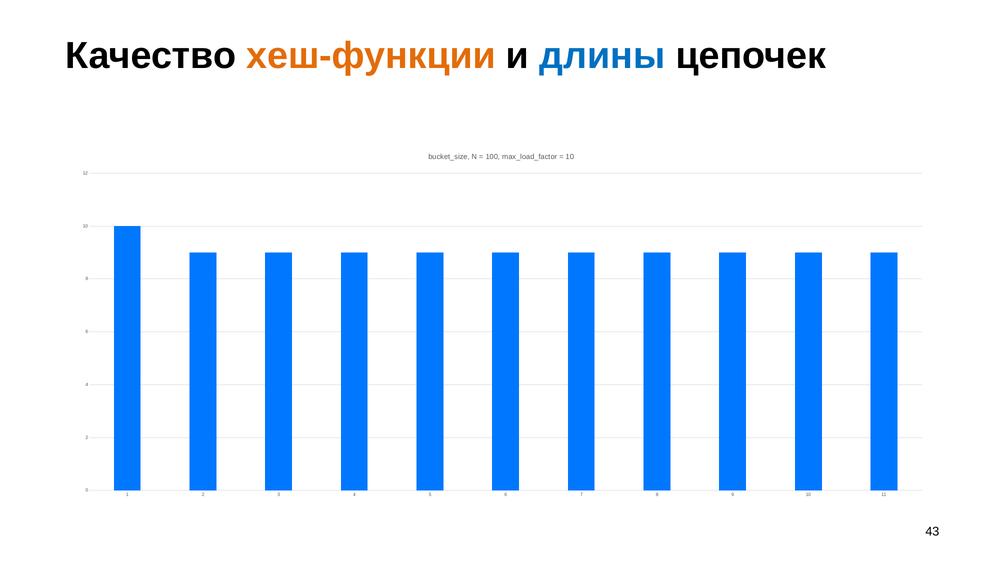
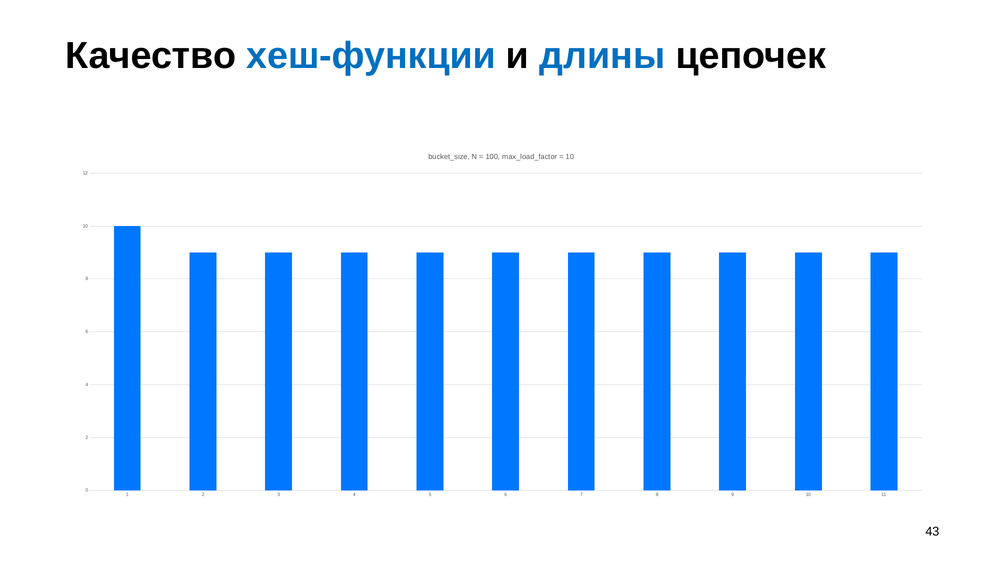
хеш-функции colour: orange -> blue (371, 56)
